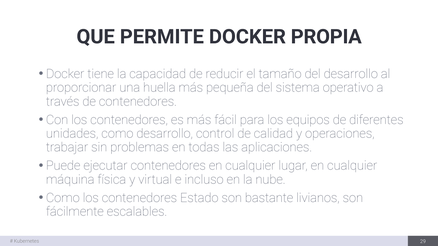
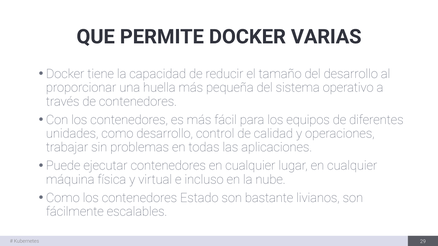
PROPIA: PROPIA -> VARIAS (326, 37)
